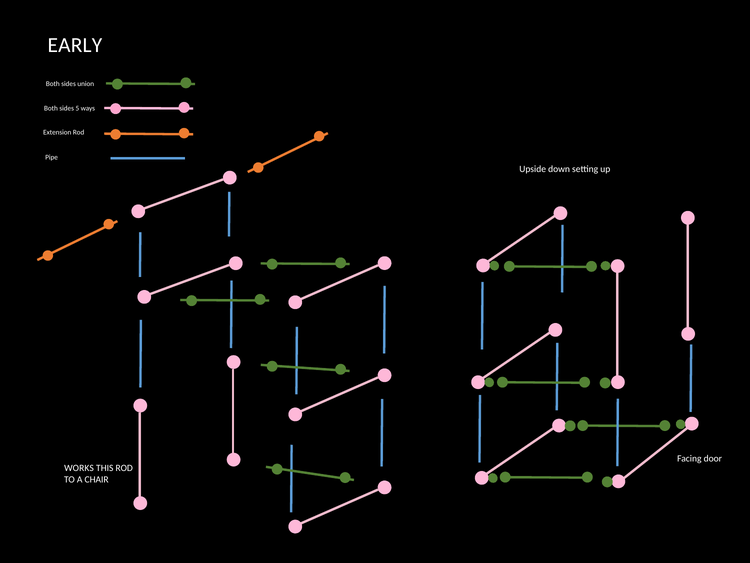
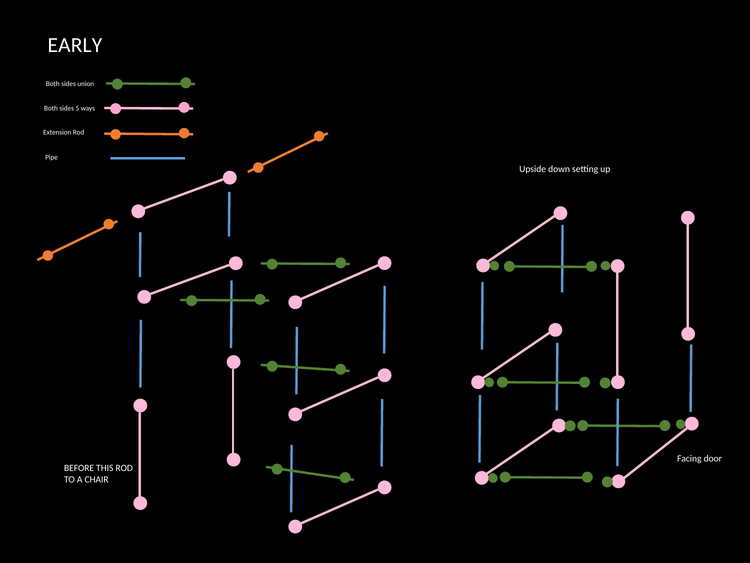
WORKS: WORKS -> BEFORE (79, 468)
